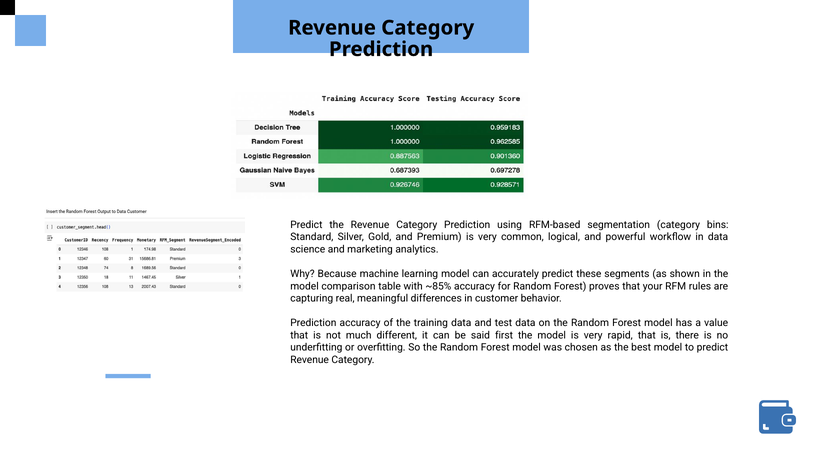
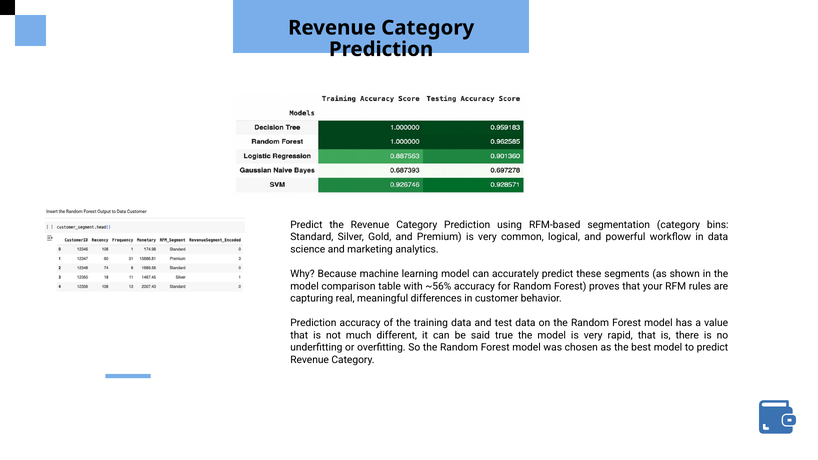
~85%: ~85% -> ~56% (438, 286)
first: first -> true (504, 335)
